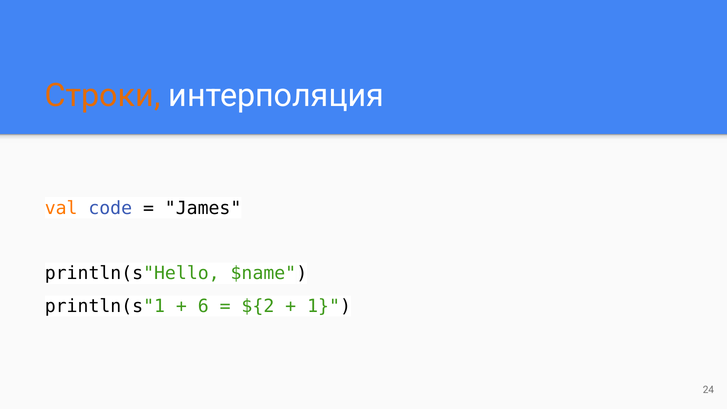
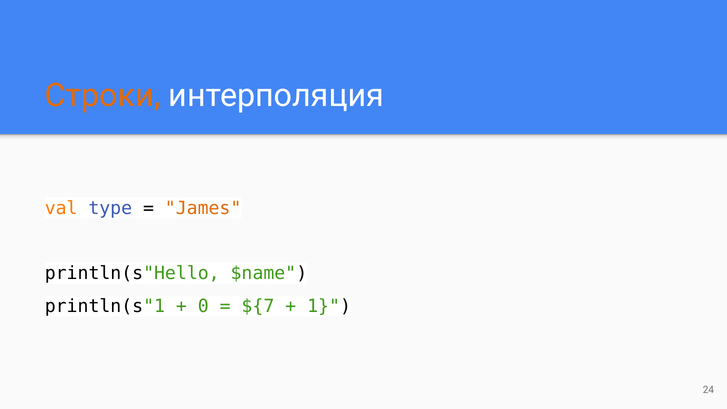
code: code -> type (110, 208)
James colour: black -> orange (203, 208)
6: 6 -> 0 (203, 306)
${2: ${2 -> ${7 (258, 306)
